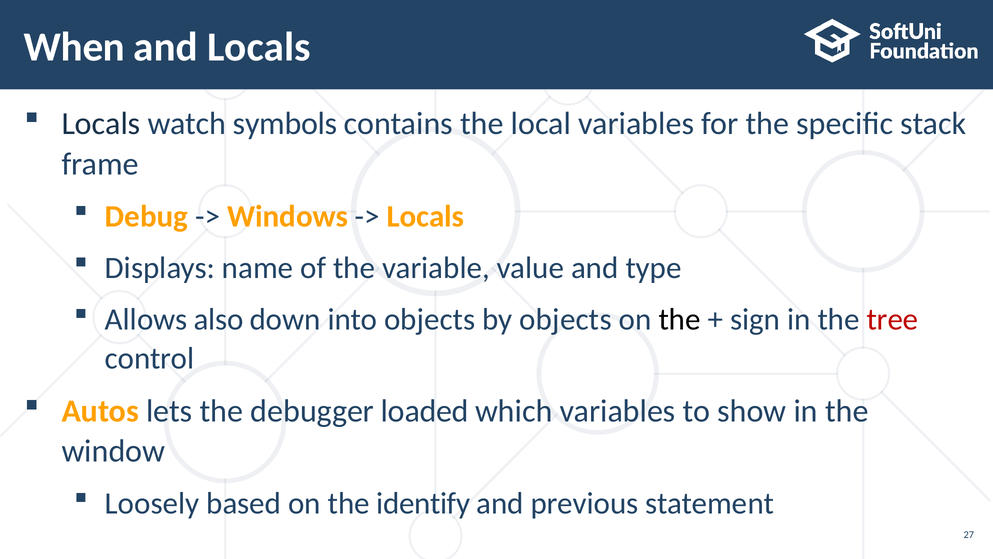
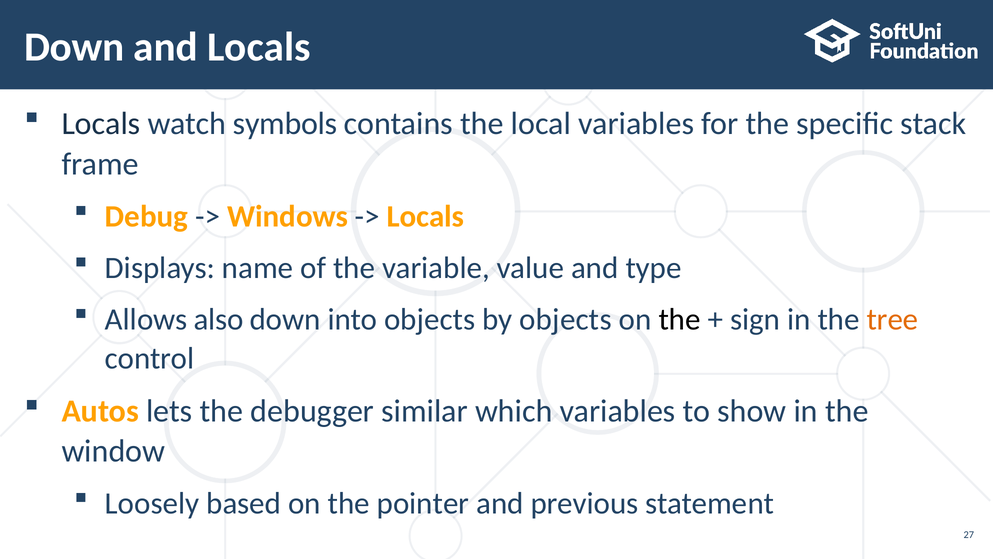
When: When -> Down (74, 47)
tree colour: red -> orange (892, 319)
loaded: loaded -> similar (425, 411)
identify: identify -> pointer (423, 503)
